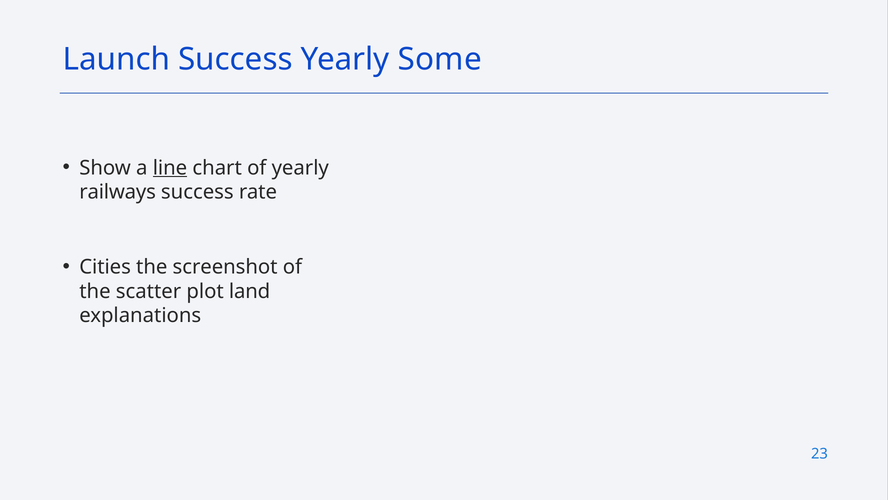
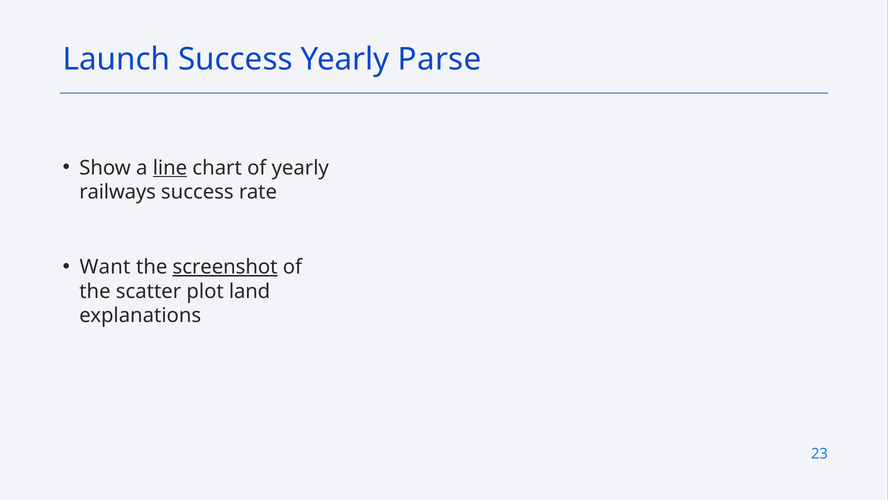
Some: Some -> Parse (440, 59)
Cities: Cities -> Want (105, 267)
screenshot underline: none -> present (225, 267)
